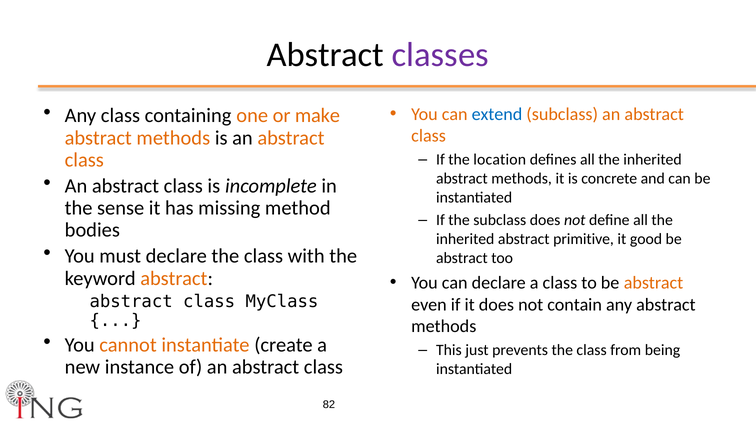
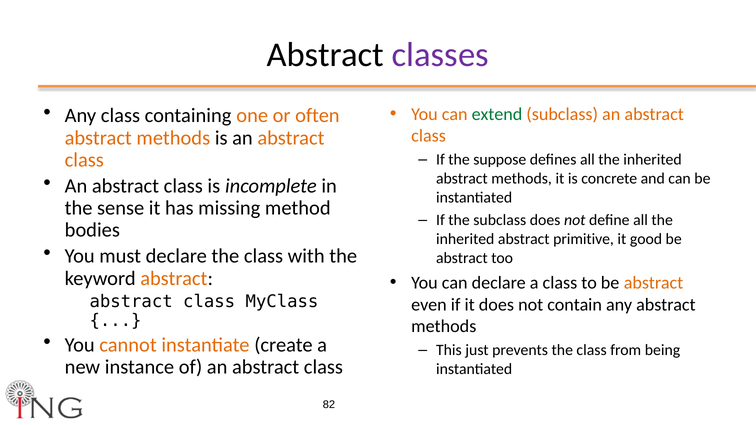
make: make -> often (317, 116)
extend colour: blue -> green (497, 114)
location: location -> suppose (500, 160)
